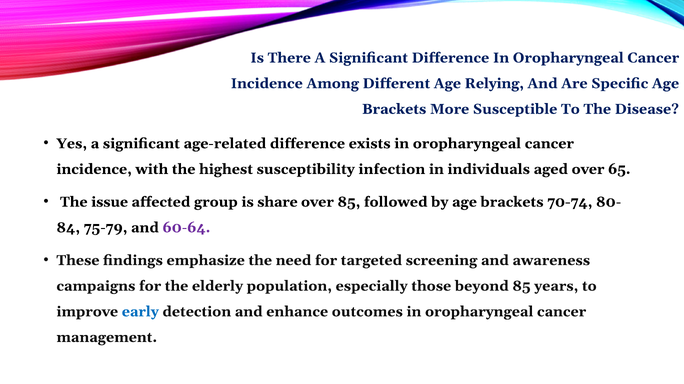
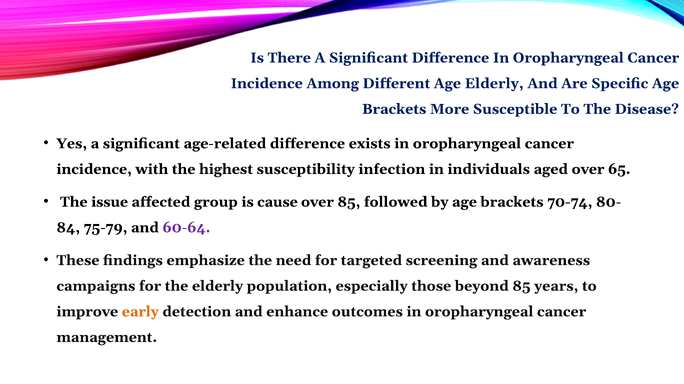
Age Relying: Relying -> Elderly (494, 84)
share: share -> cause (277, 202)
early colour: blue -> orange (140, 312)
